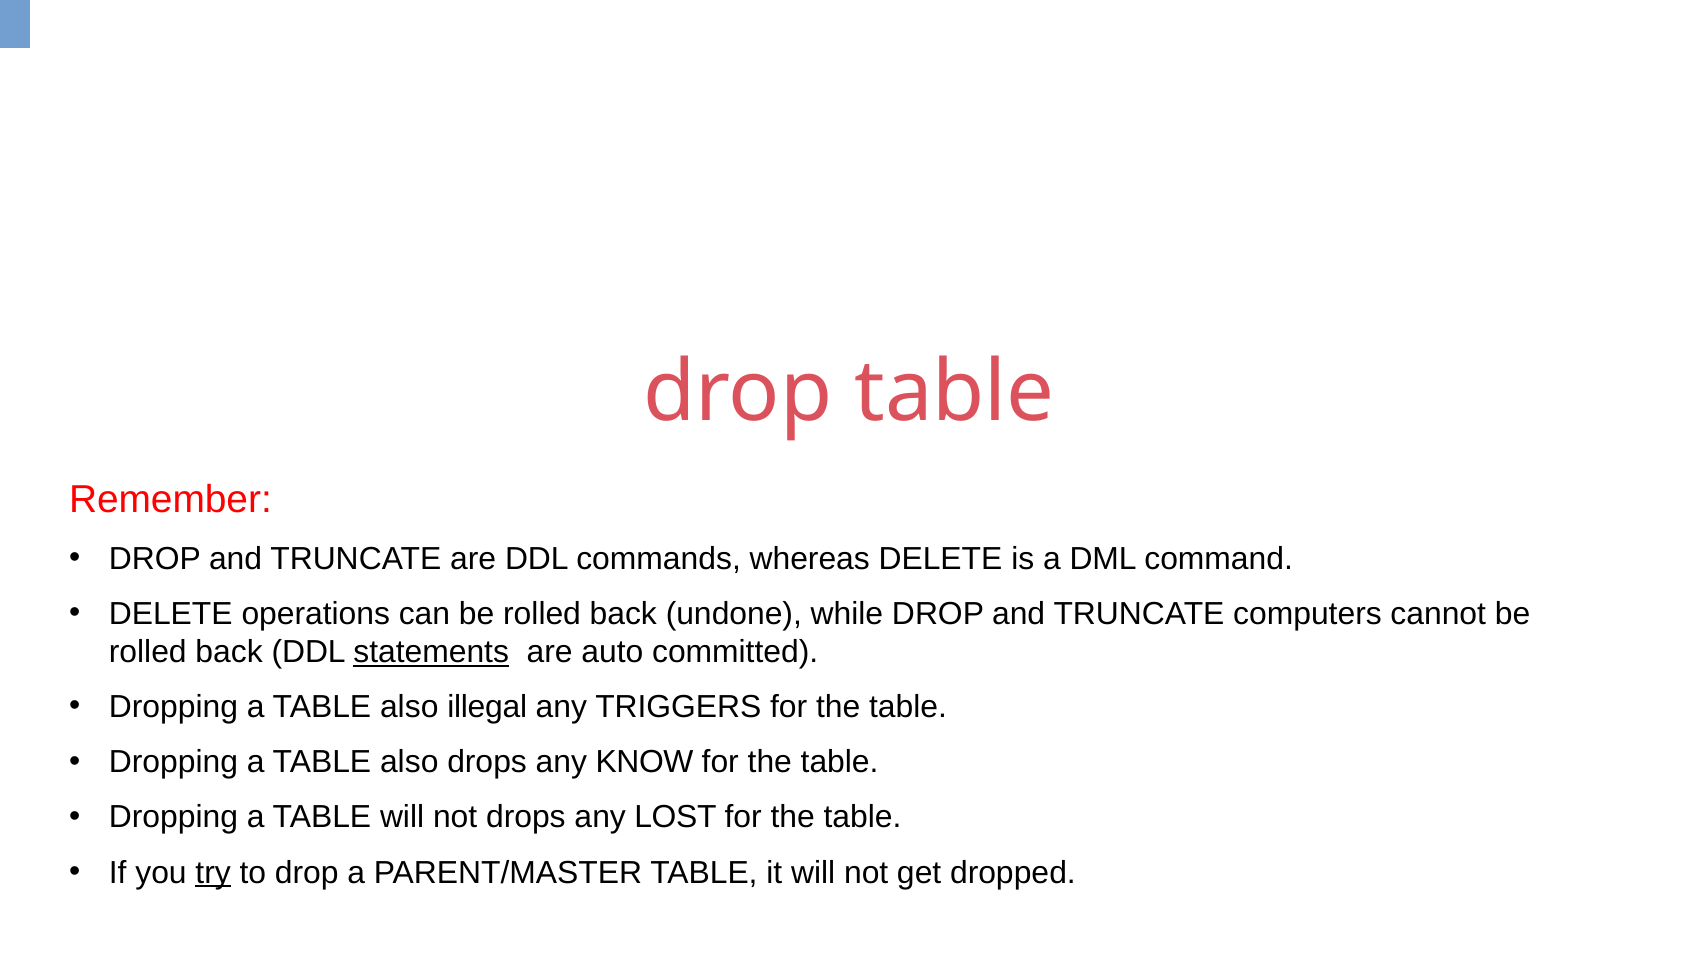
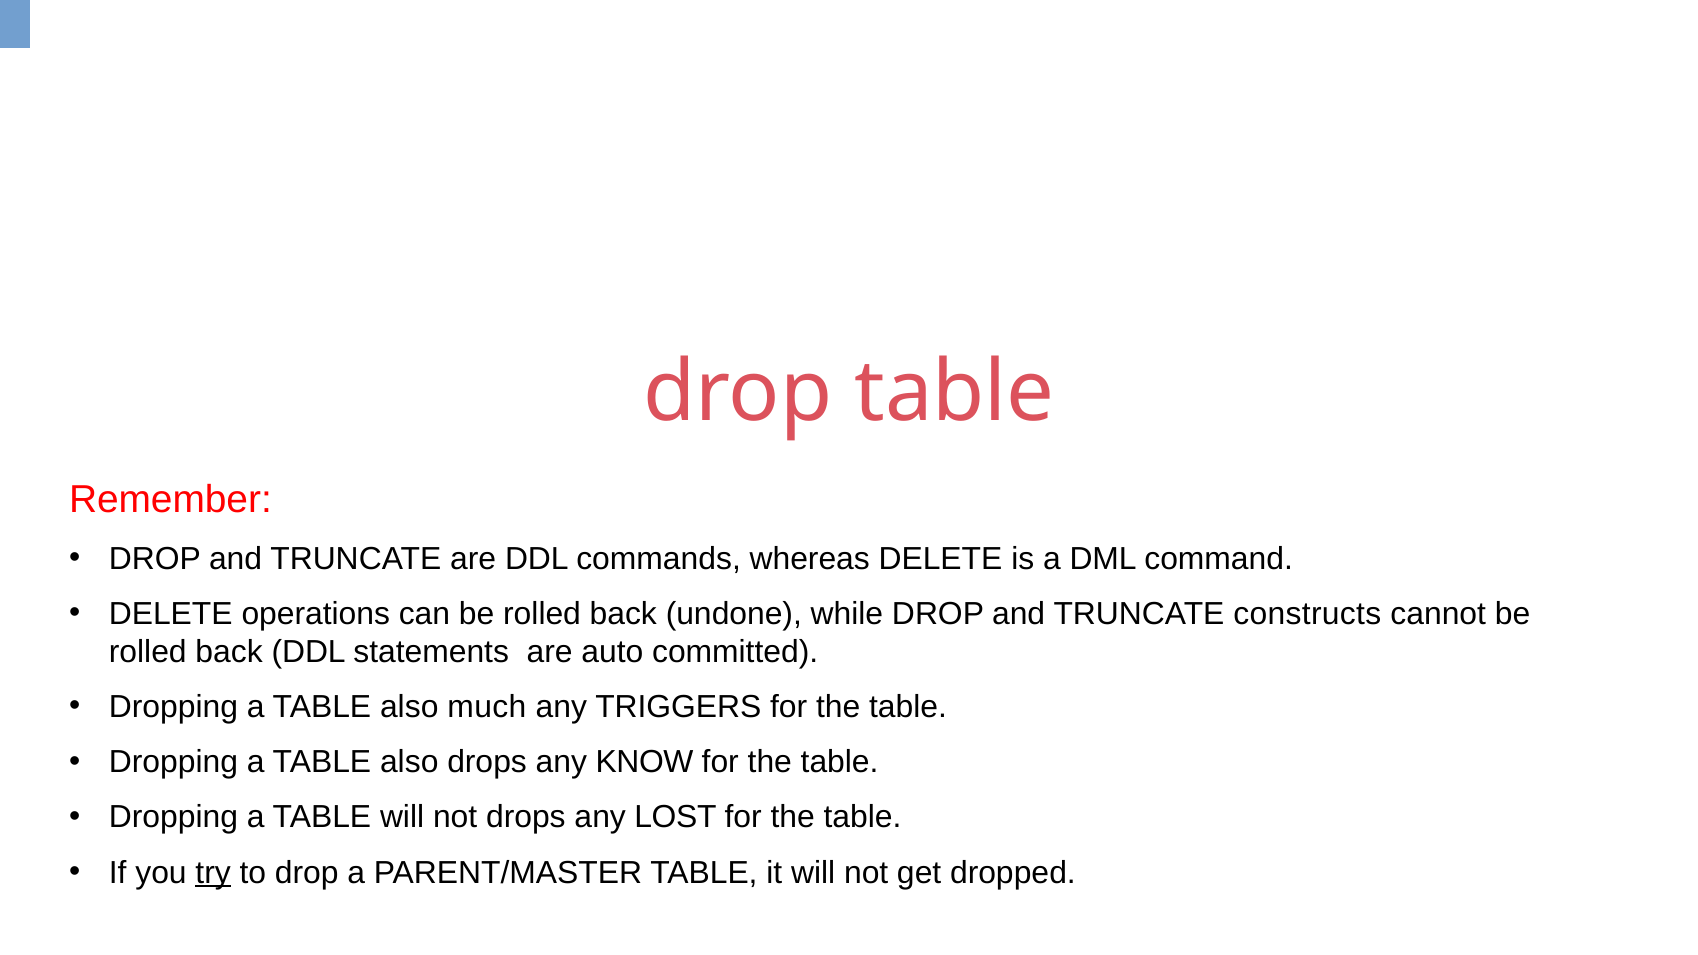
computers: computers -> constructs (1307, 614)
statements underline: present -> none (431, 652)
illegal: illegal -> much (487, 707)
